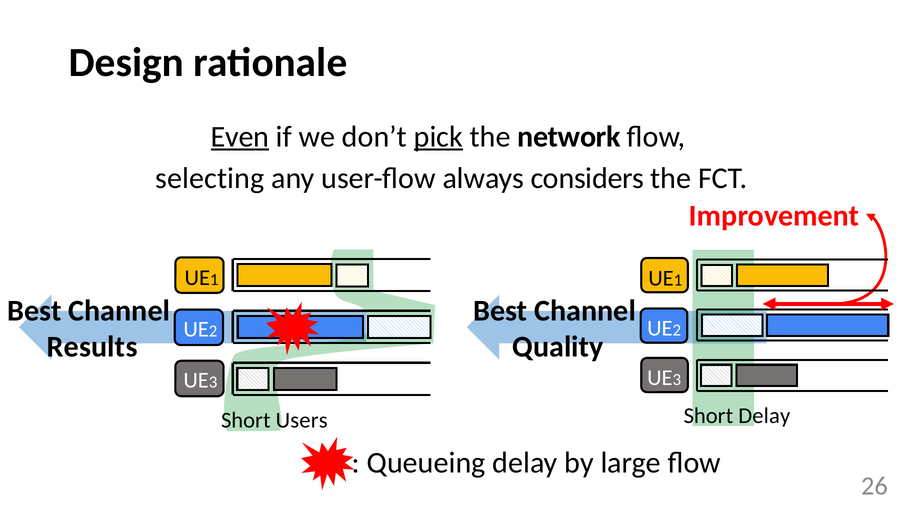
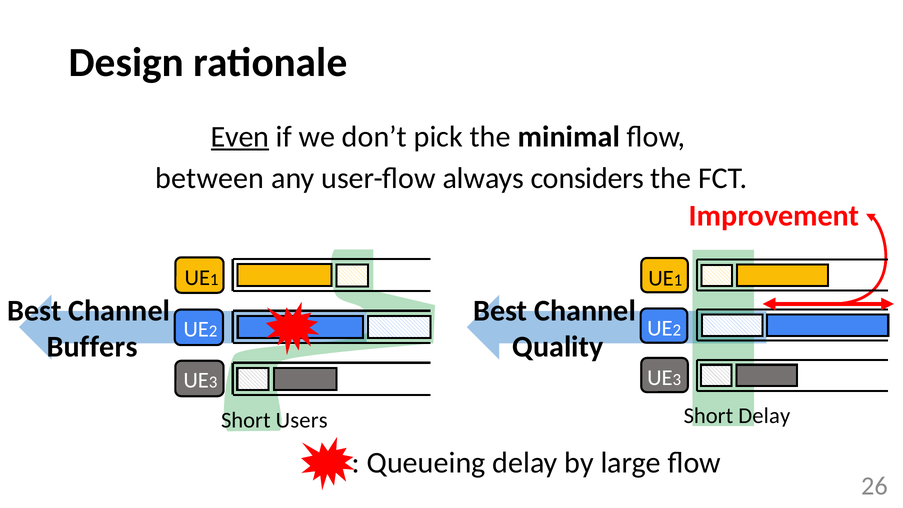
pick underline: present -> none (438, 137)
network: network -> minimal (569, 137)
selecting: selecting -> between (210, 179)
Results: Results -> Buffers (92, 347)
